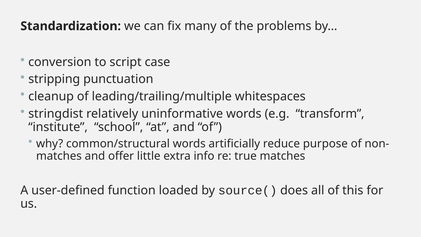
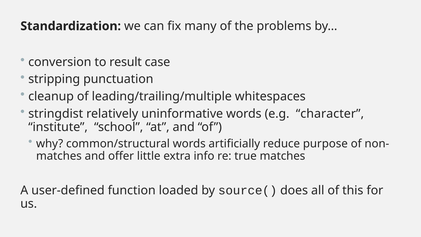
script: script -> result (126, 62)
transform: transform -> character (330, 114)
